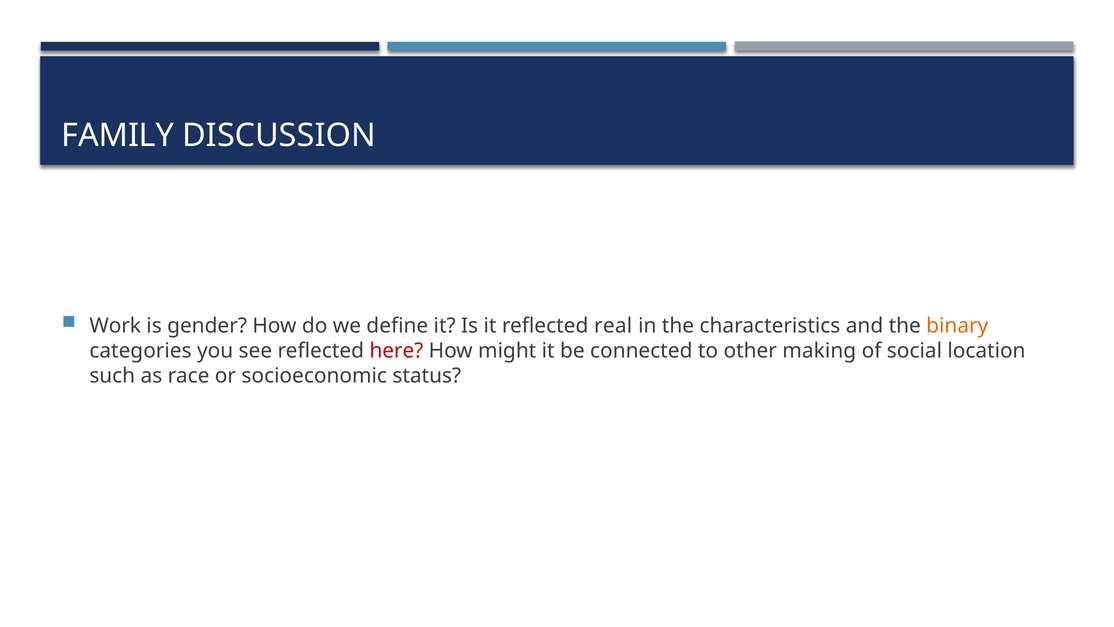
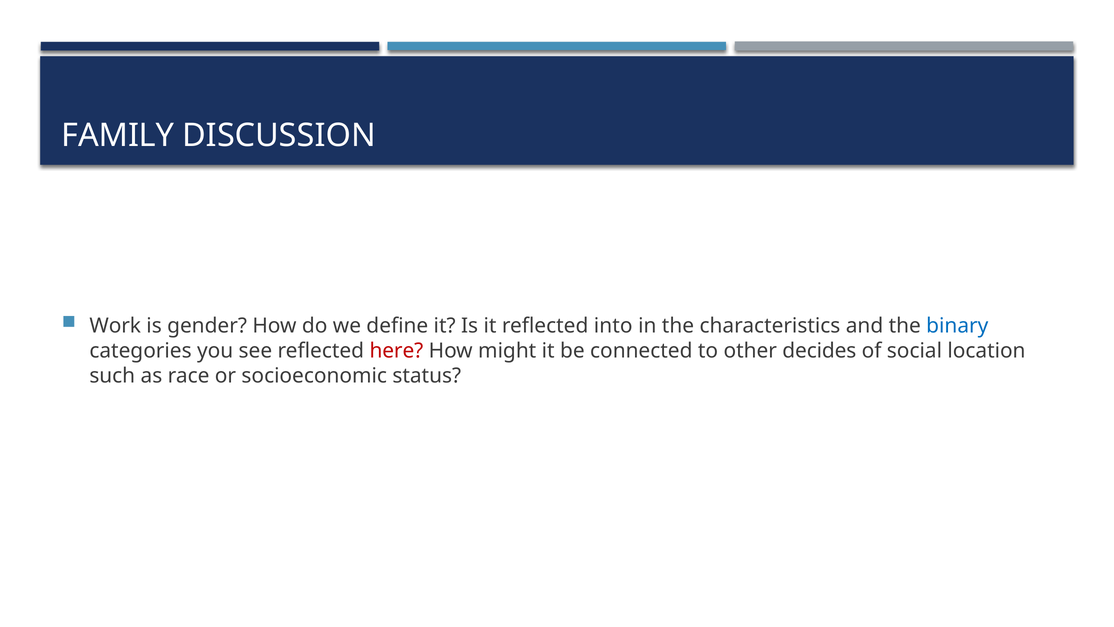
real: real -> into (613, 326)
binary colour: orange -> blue (957, 326)
making: making -> decides (819, 351)
